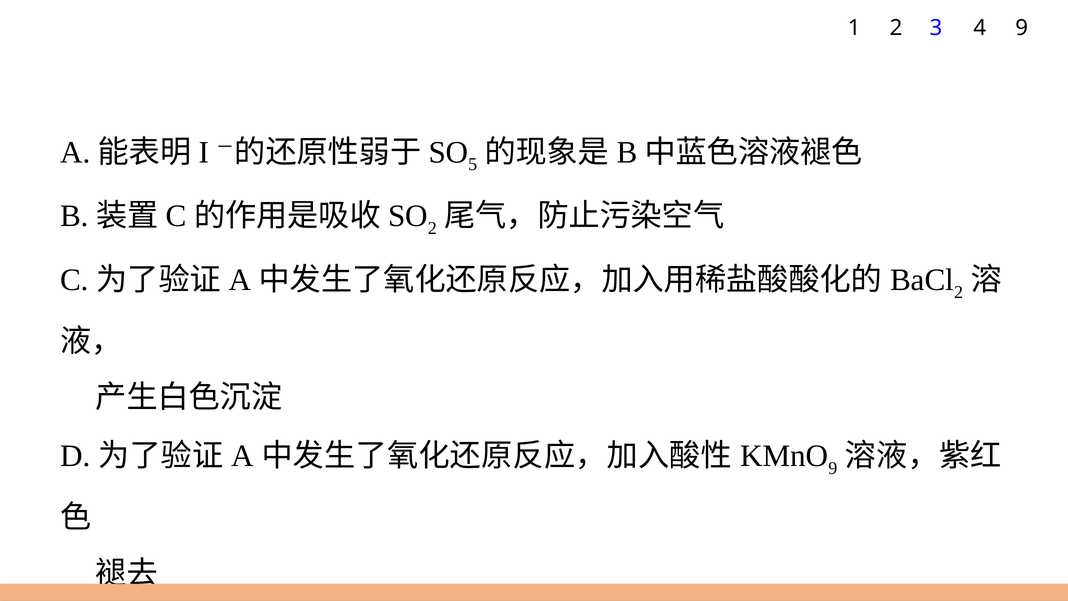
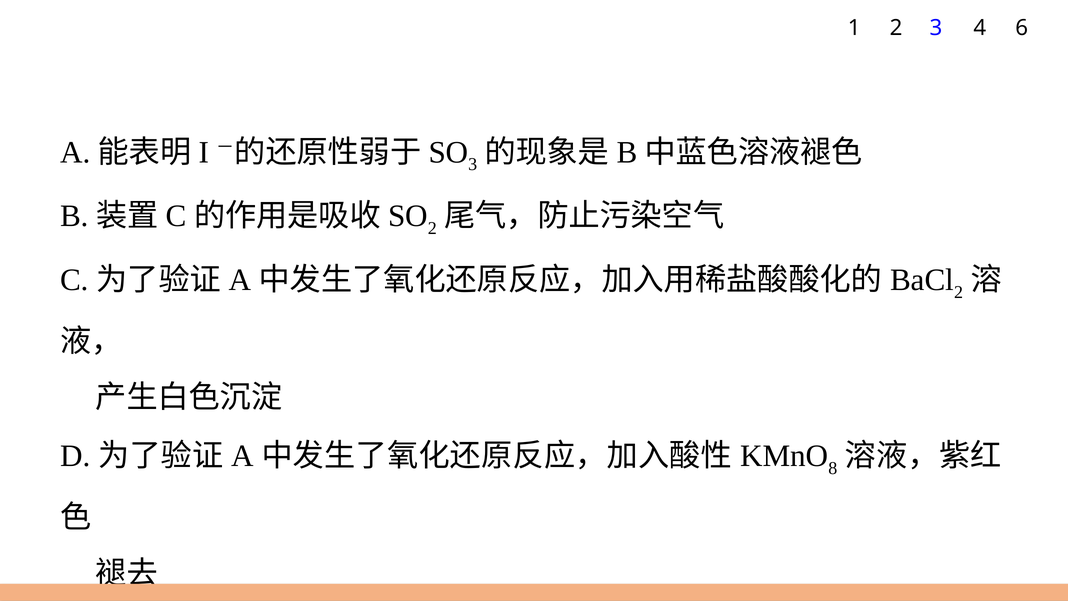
4 9: 9 -> 6 (1022, 28)
5: 5 -> 3 (473, 165)
9: 9 -> 8 (833, 468)
